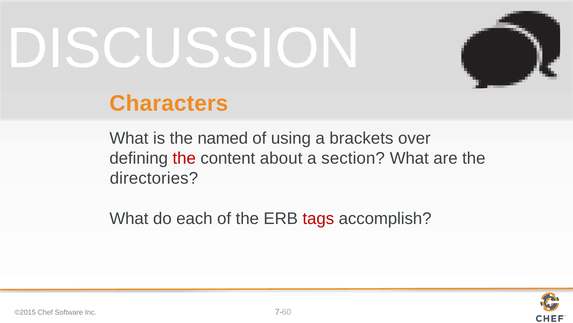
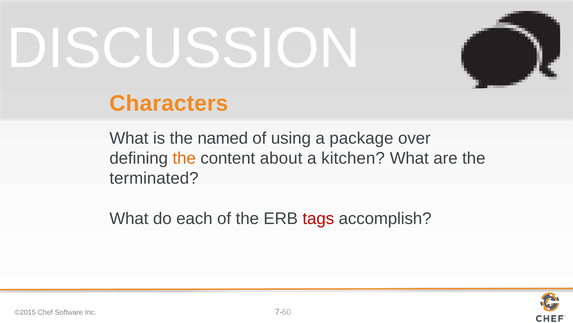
brackets: brackets -> package (361, 138)
the colour: red -> orange (184, 158)
section: section -> kitchen (353, 158)
directories: directories -> terminated (154, 178)
